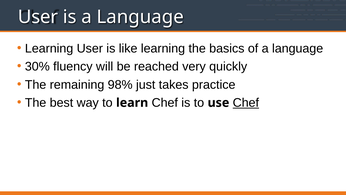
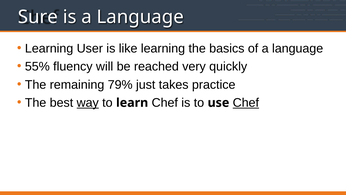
User: User -> Sure (38, 17)
30%: 30% -> 55% (37, 66)
98%: 98% -> 79% (120, 84)
way underline: none -> present (88, 103)
